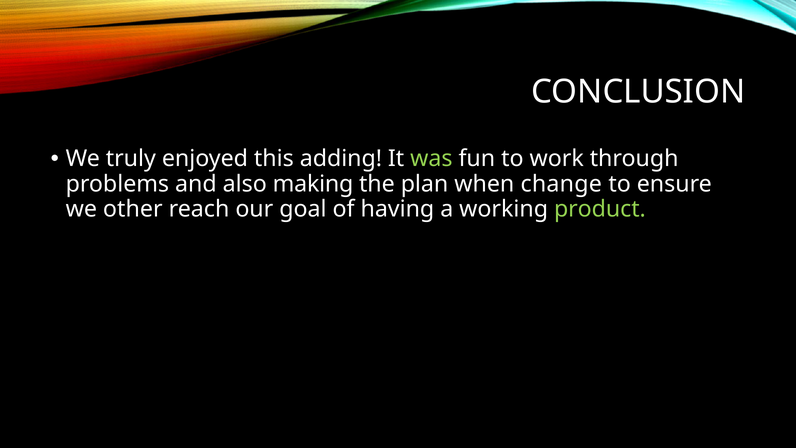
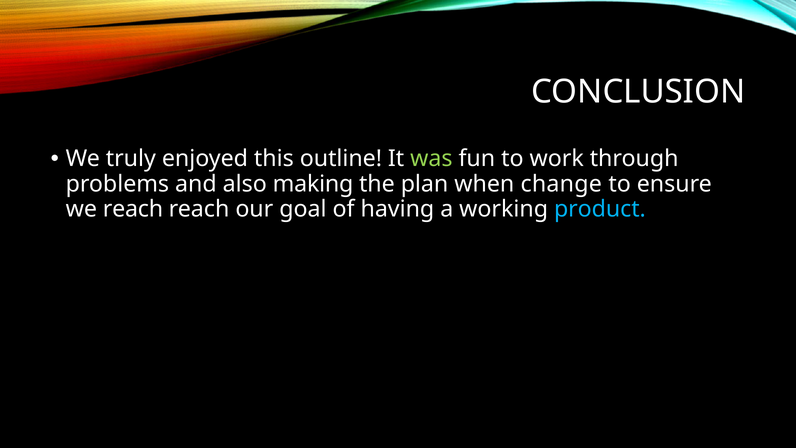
adding: adding -> outline (341, 159)
we other: other -> reach (133, 209)
product colour: light green -> light blue (600, 209)
